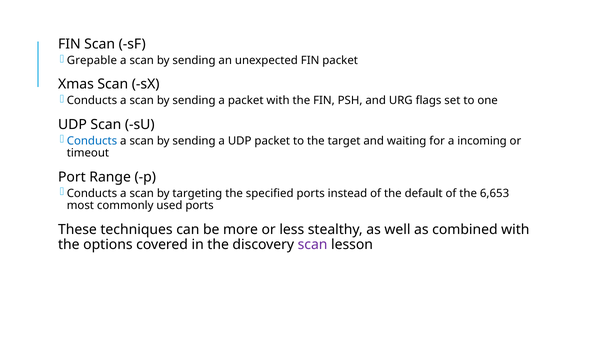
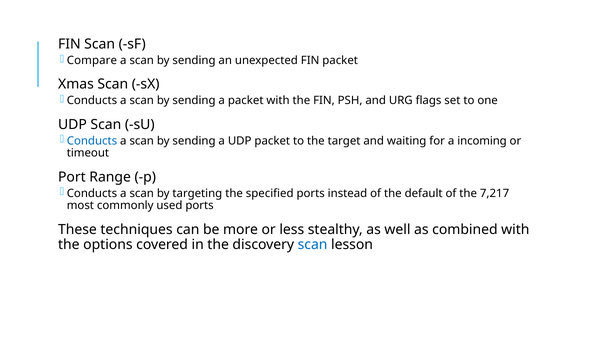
Grepable: Grepable -> Compare (92, 60)
6,653: 6,653 -> 7,217 (495, 193)
scan colour: purple -> blue (313, 245)
